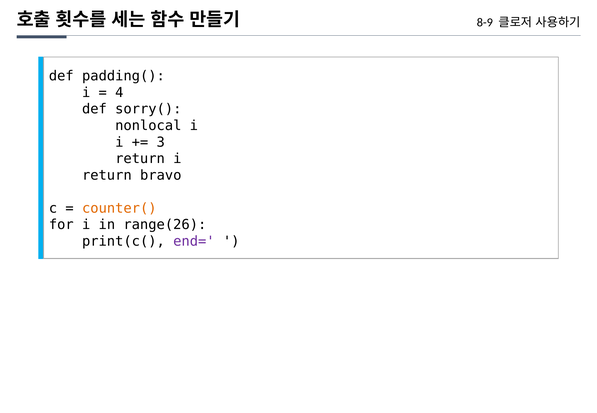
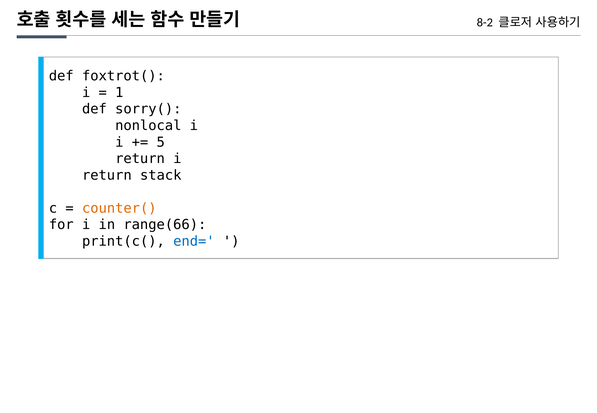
8-9: 8-9 -> 8-2 (485, 23)
padding(: padding( -> foxtrot( (123, 76)
4: 4 -> 1 (119, 93)
3: 3 -> 5 (161, 142)
bravo: bravo -> stack (161, 175)
range(26: range(26 -> range(66 (165, 225)
end= colour: purple -> blue (194, 241)
